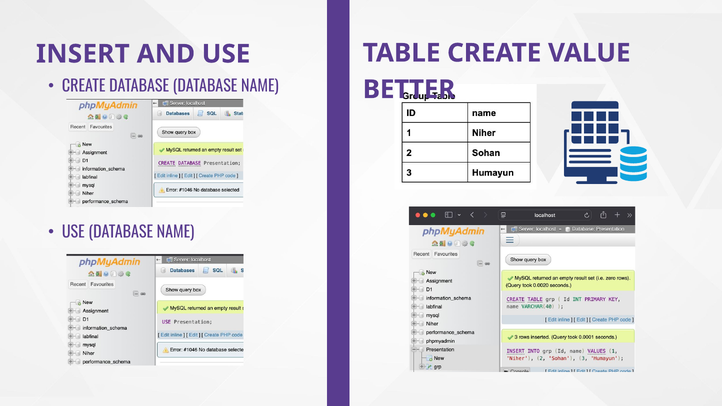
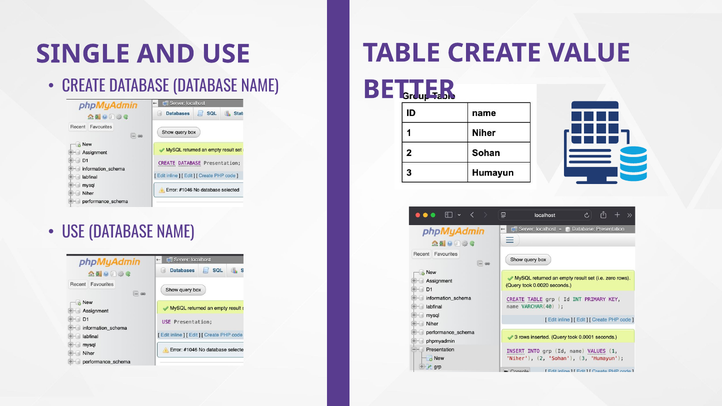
INSERT: INSERT -> SINGLE (83, 54)
